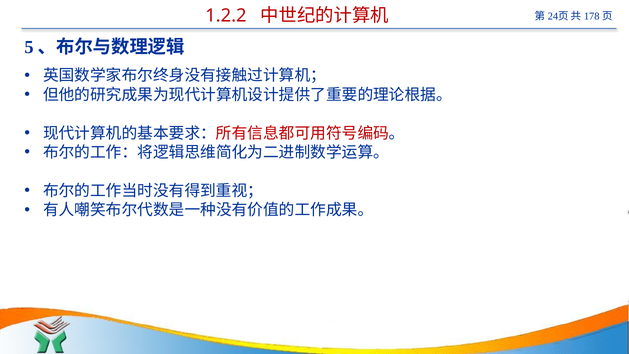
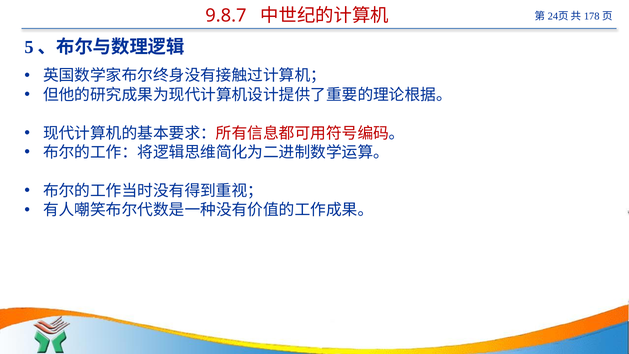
1.2.2: 1.2.2 -> 9.8.7 (226, 16)
